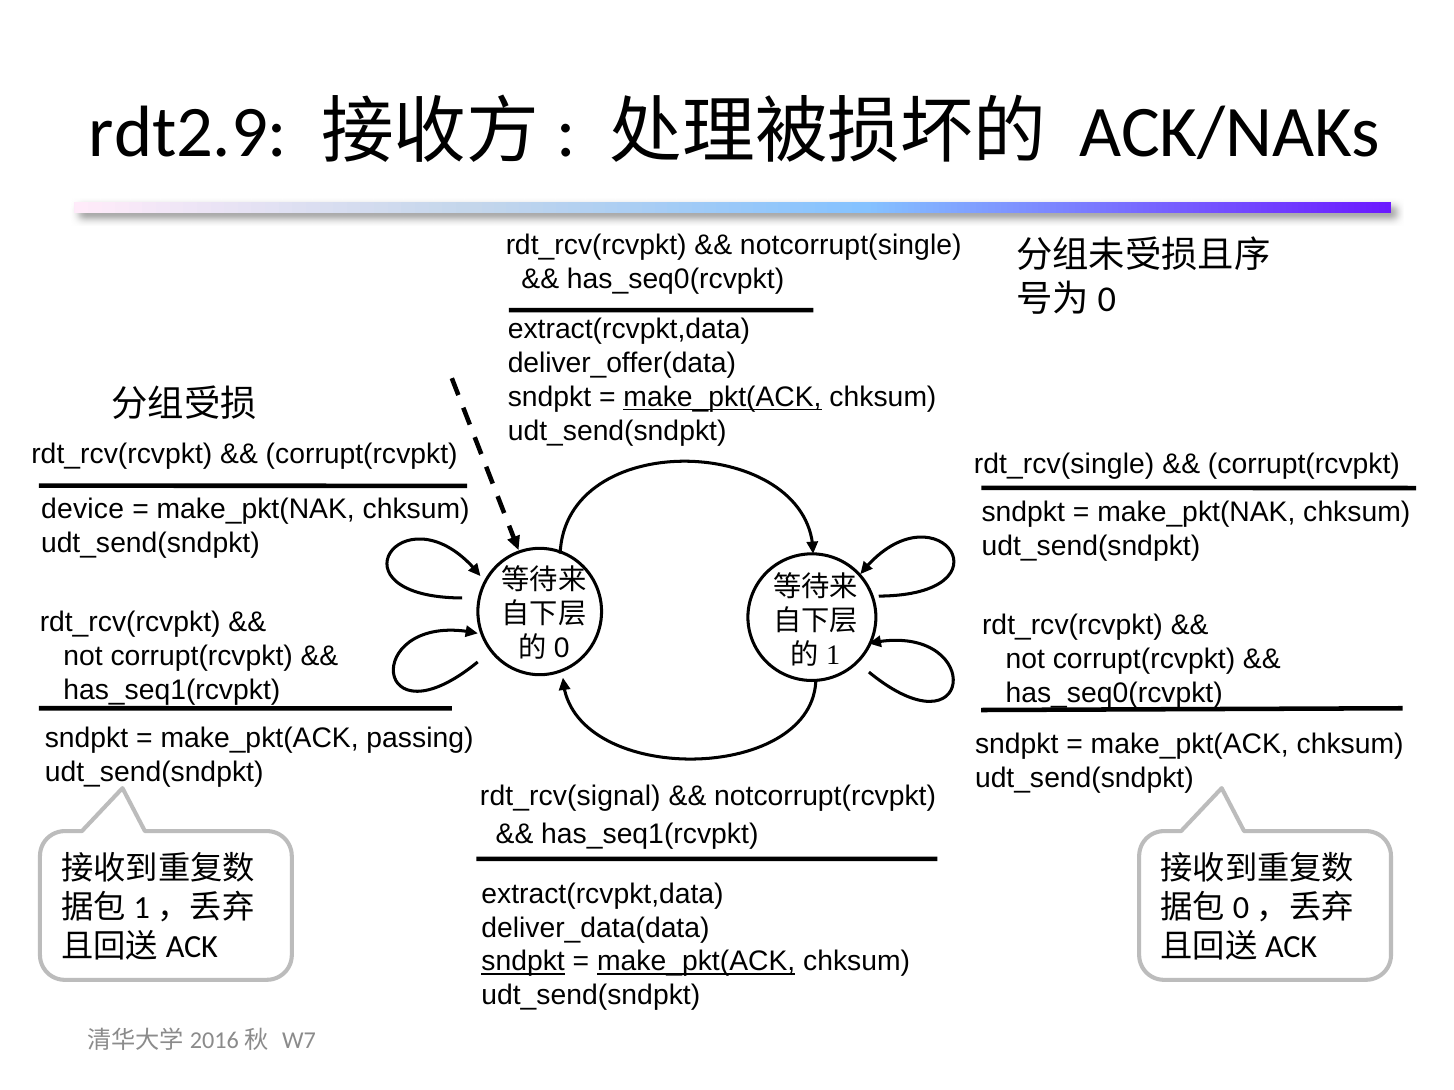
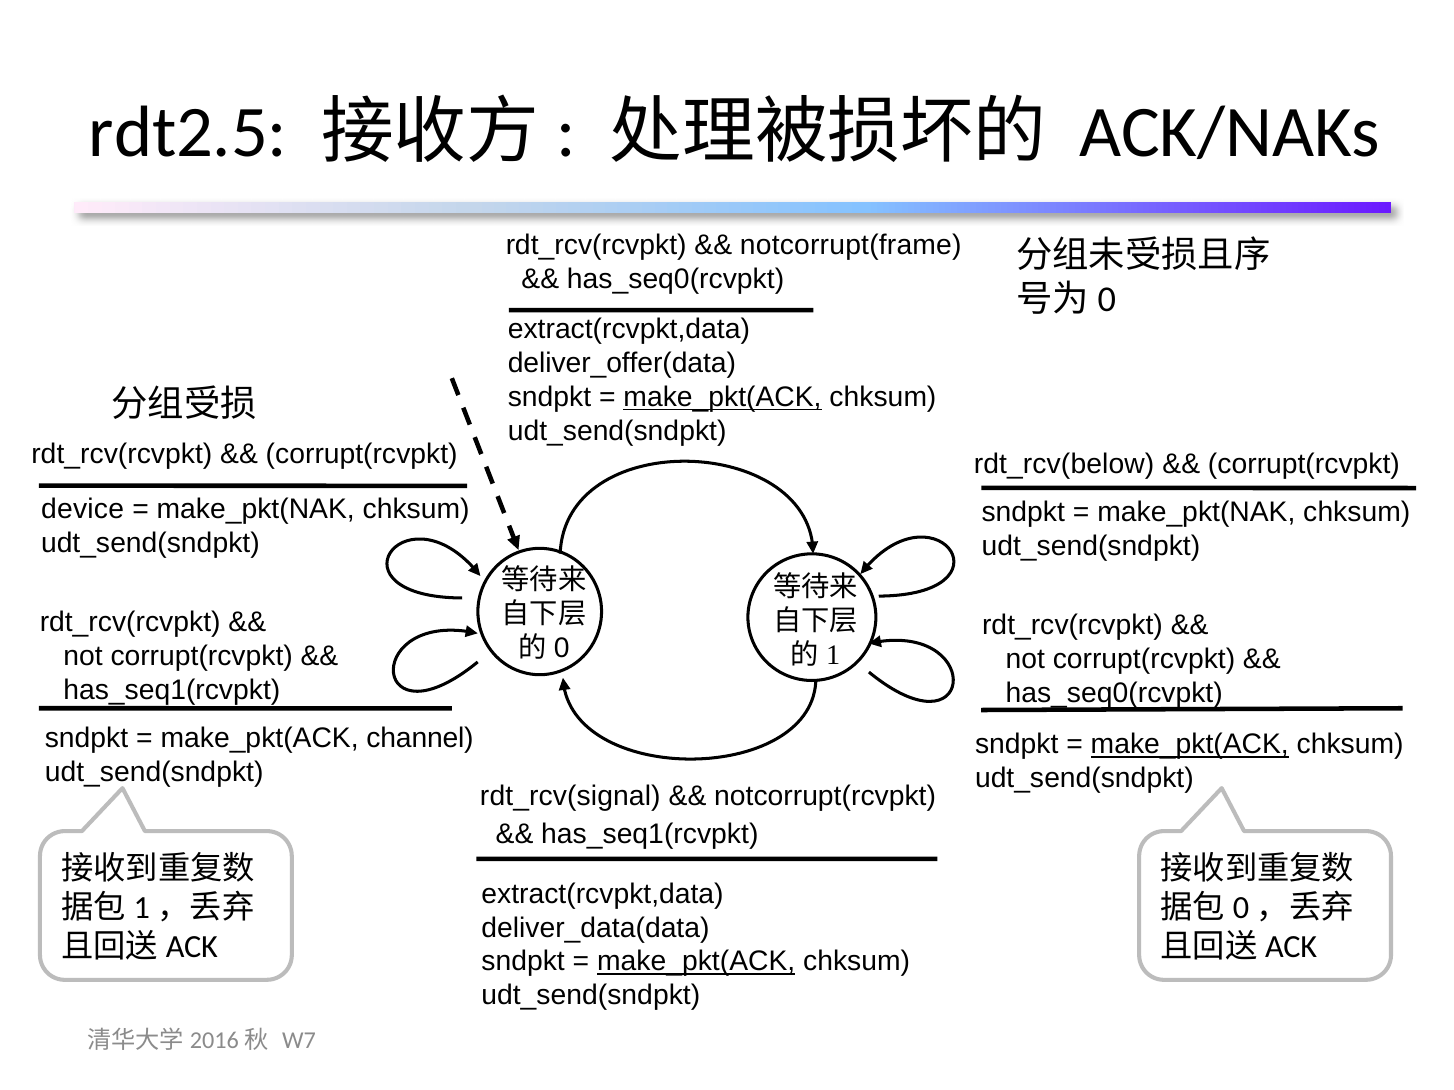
rdt2.9: rdt2.9 -> rdt2.5 (188, 132)
notcorrupt(single: notcorrupt(single -> notcorrupt(frame (851, 246)
rdt_rcv(single: rdt_rcv(single -> rdt_rcv(below (1064, 465)
passing: passing -> channel (420, 738)
make_pkt(ACK underline: none -> present (1190, 745)
sndpkt underline: present -> none (523, 962)
